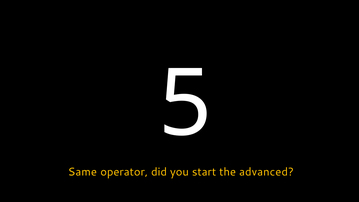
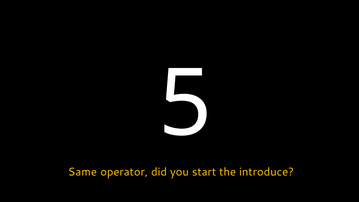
advanced: advanced -> introduce (267, 172)
